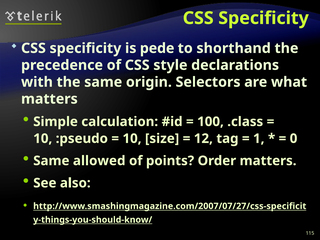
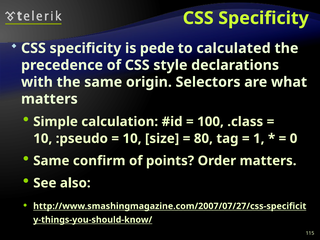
shorthand: shorthand -> calculated (234, 48)
12: 12 -> 80 (203, 139)
allowed: allowed -> confirm (99, 161)
